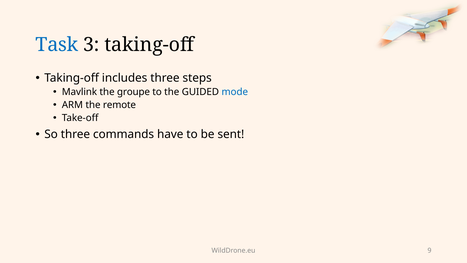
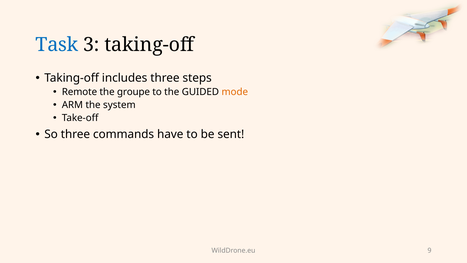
Mavlink: Mavlink -> Remote (79, 92)
mode colour: blue -> orange (235, 92)
remote: remote -> system (119, 105)
